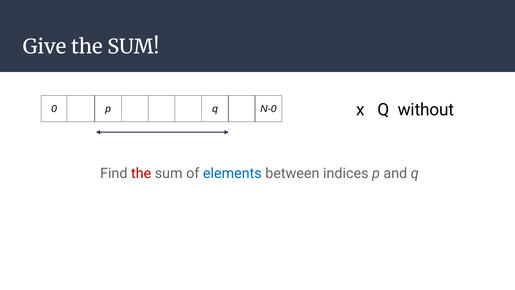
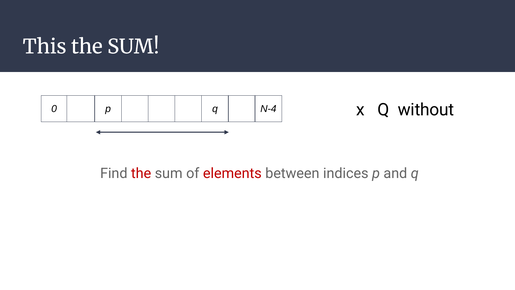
Give: Give -> This (45, 47)
N-0: N-0 -> N-4 (268, 109)
elements colour: blue -> red (232, 173)
